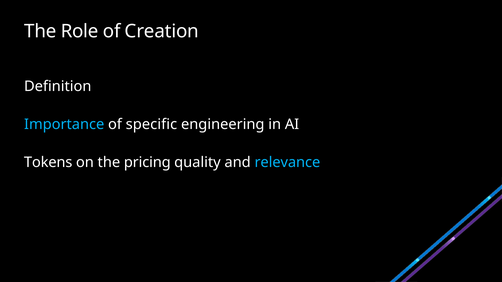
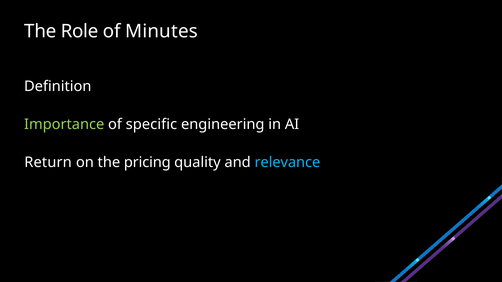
Creation: Creation -> Minutes (162, 31)
Importance colour: light blue -> light green (64, 125)
Tokens: Tokens -> Return (48, 163)
